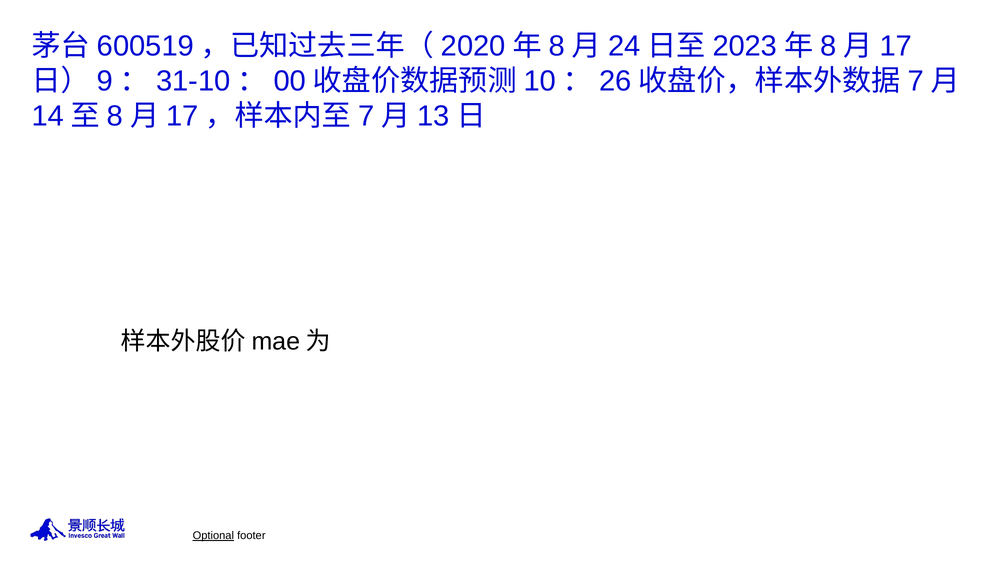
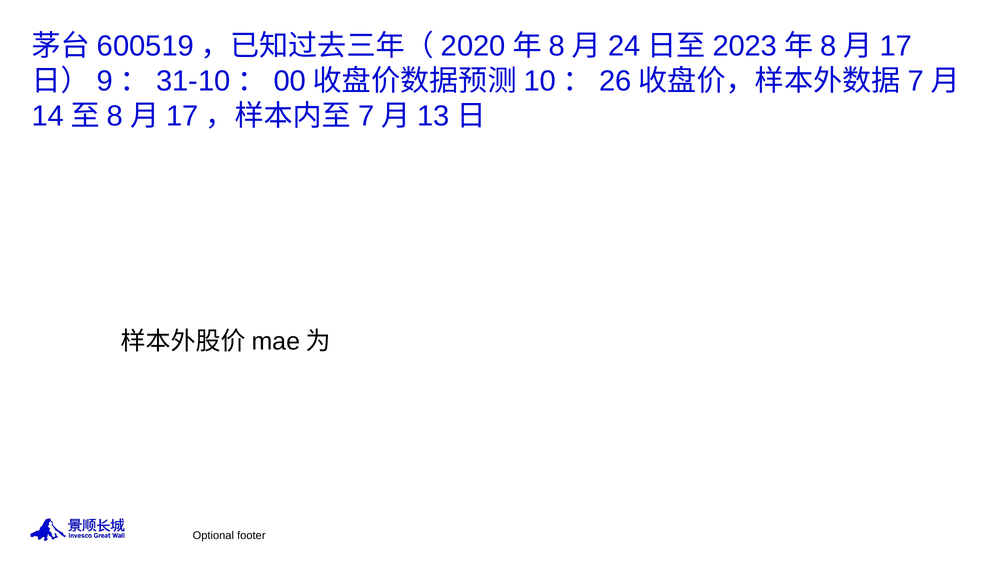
Optional underline: present -> none (213, 536)
